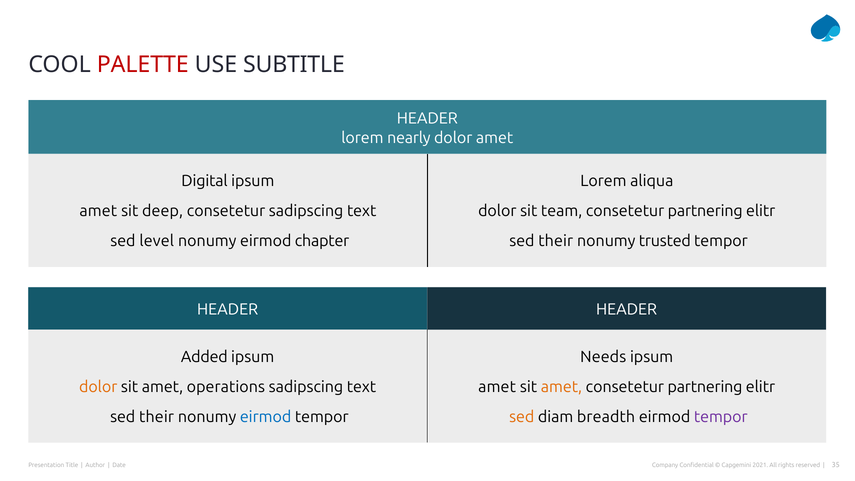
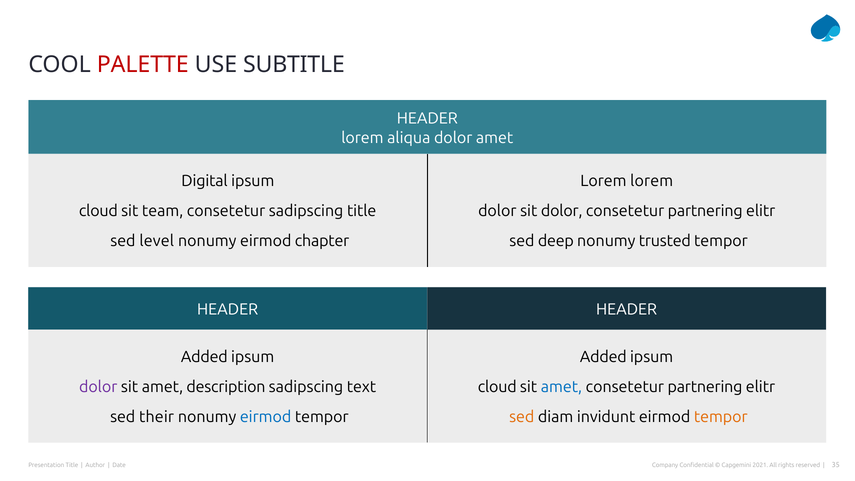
nearly: nearly -> aliqua (409, 138)
Lorem aliqua: aliqua -> lorem (652, 181)
amet: amet -> cloud (98, 211)
deep: deep -> team (163, 211)
consetetur sadipscing text: text -> title (362, 211)
sit team: team -> dolor (562, 211)
their: their -> deep (556, 241)
Needs: Needs -> Added (603, 357)
dolor colour: orange -> purple (98, 387)
operations: operations -> description (226, 387)
amet: amet -> cloud (497, 387)
amet colour: orange -> blue (561, 387)
breadth: breadth -> invidunt (606, 417)
tempor colour: purple -> orange (721, 417)
